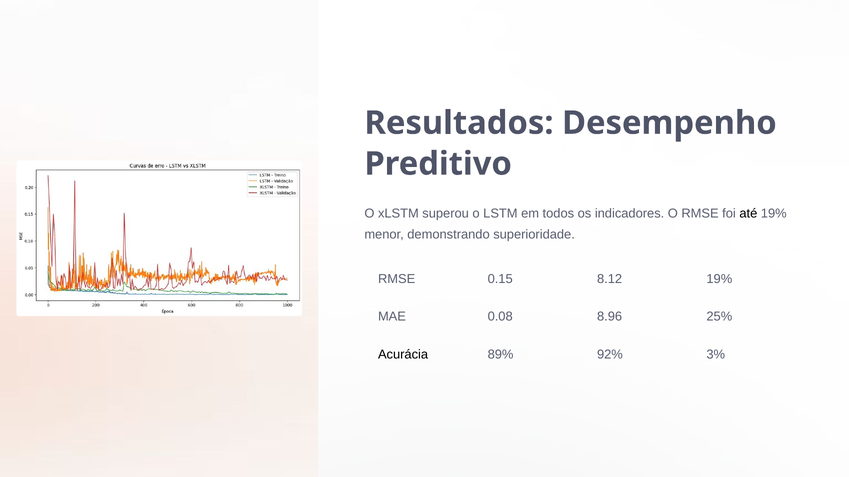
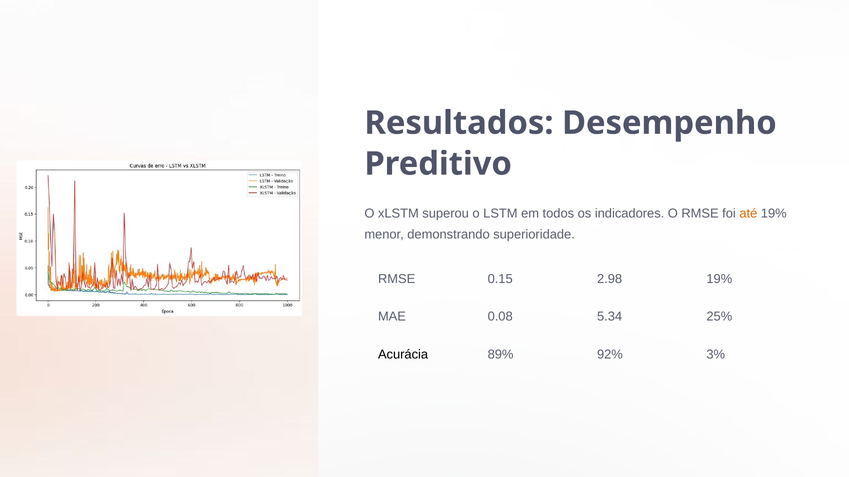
até colour: black -> orange (748, 214)
8.12: 8.12 -> 2.98 (610, 279)
8.96: 8.96 -> 5.34 (610, 317)
